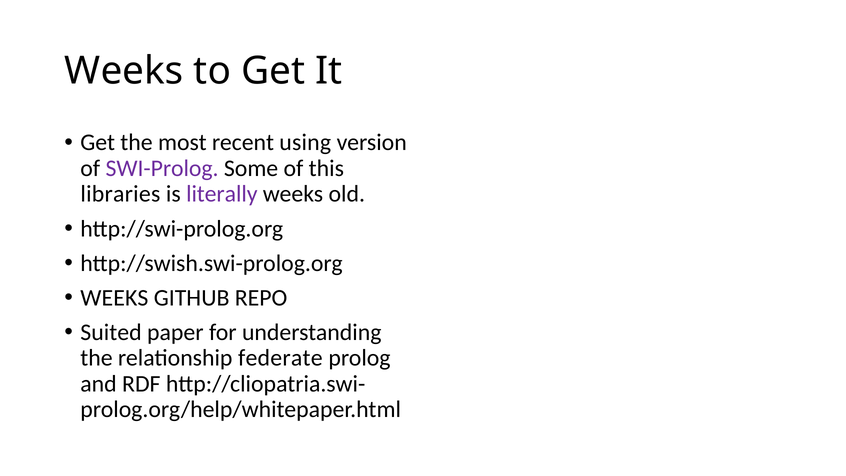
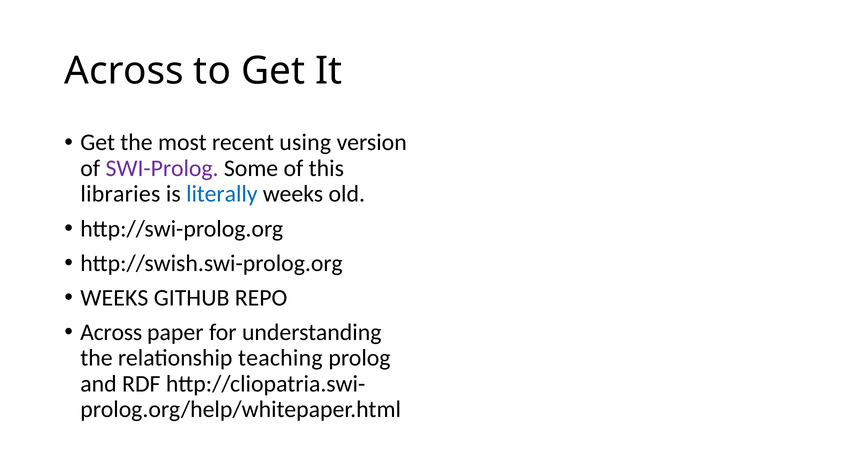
Weeks: Weeks -> Across (124, 71)
literally colour: purple -> blue (222, 194)
Suited: Suited -> Across (111, 332)
federate: federate -> teaching (280, 358)
